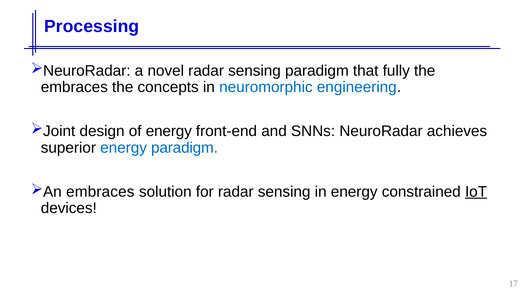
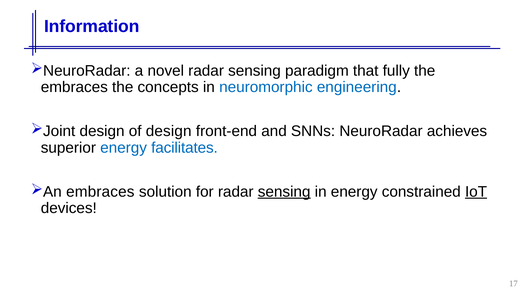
Processing: Processing -> Information (92, 26)
of energy: energy -> design (169, 131)
energy paradigm: paradigm -> facilitates (184, 148)
sensing underline: none -> present (284, 192)
